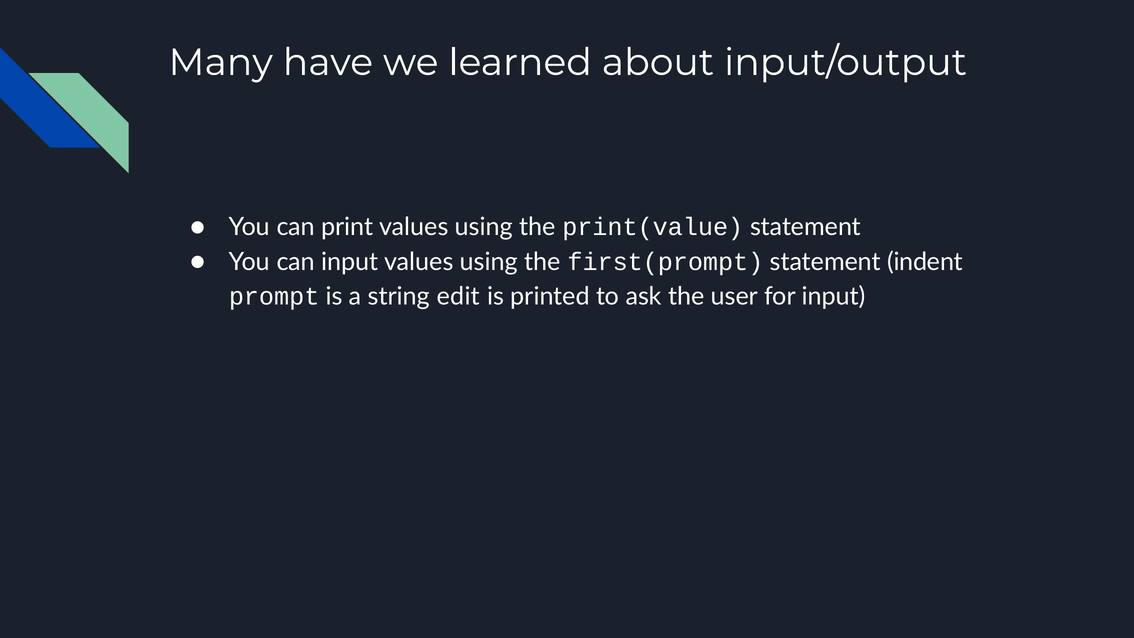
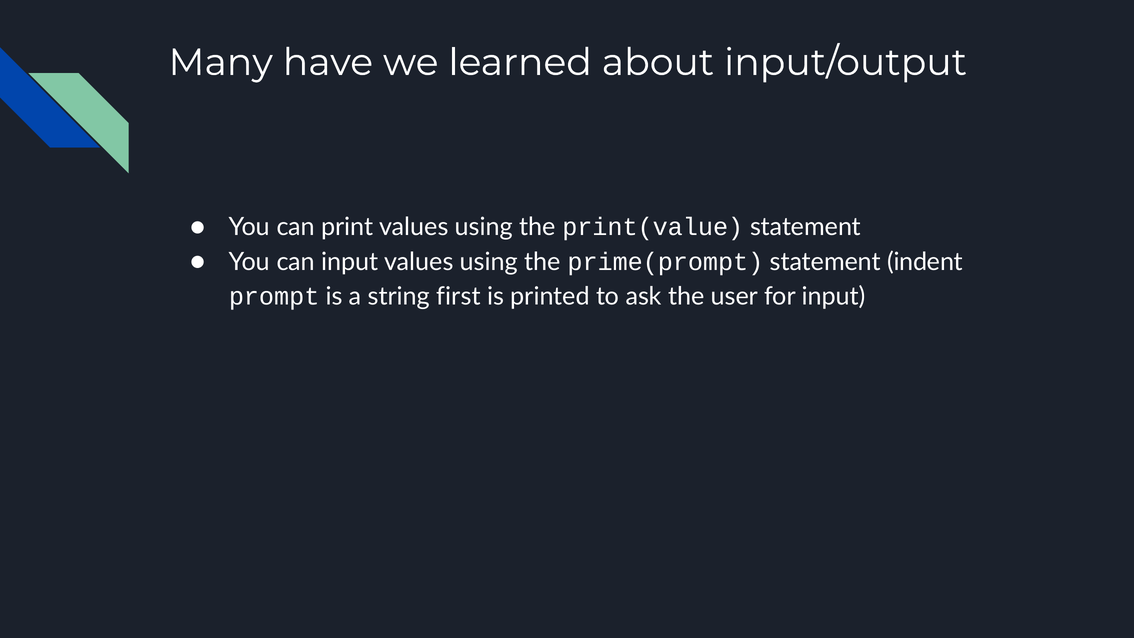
first(prompt: first(prompt -> prime(prompt (665, 262)
edit: edit -> first (458, 297)
